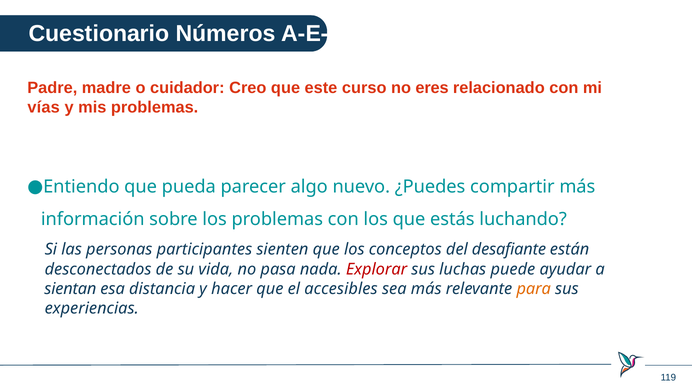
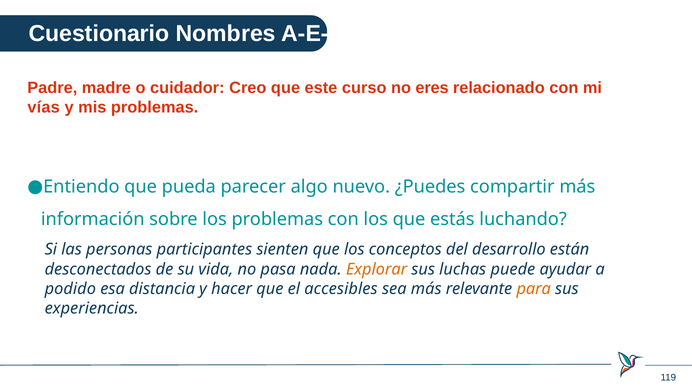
Números: Números -> Nombres (226, 34)
desafiante: desafiante -> desarrollo (509, 250)
Explorar colour: red -> orange (377, 269)
sientan: sientan -> podido (70, 289)
